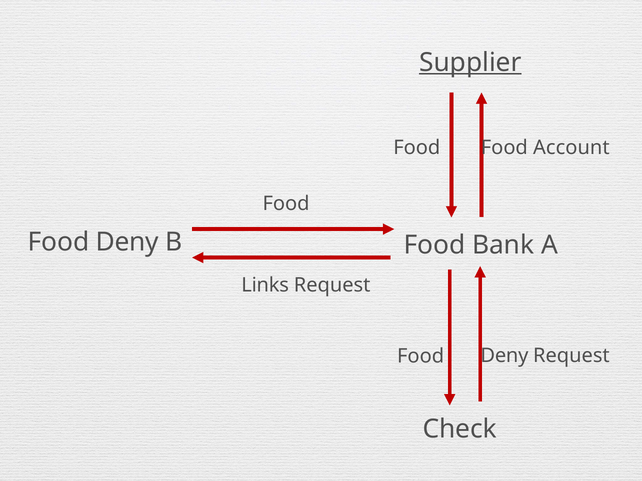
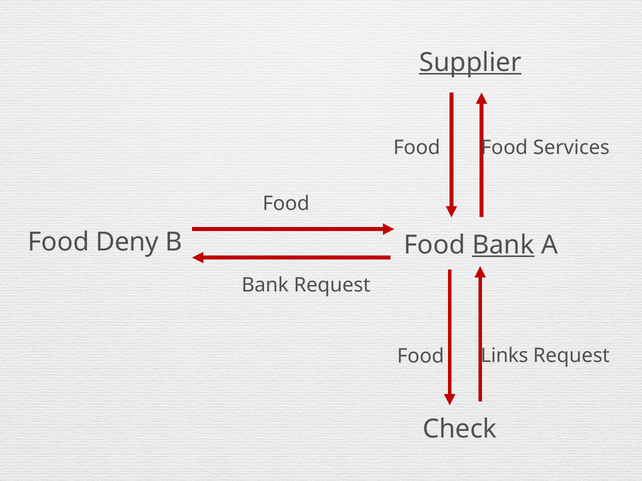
Account: Account -> Services (571, 148)
Bank underline: none -> present (503, 245)
Links: Links -> Bank (265, 286)
Deny: Deny -> Links (504, 356)
